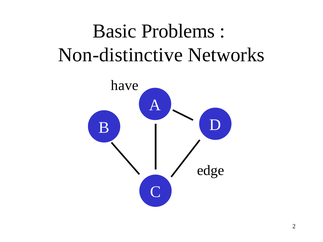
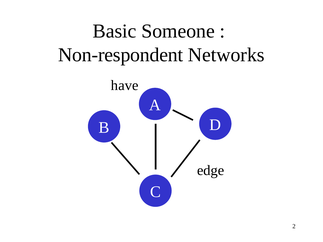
Problems: Problems -> Someone (178, 31)
Non-distinctive: Non-distinctive -> Non-respondent (121, 55)
